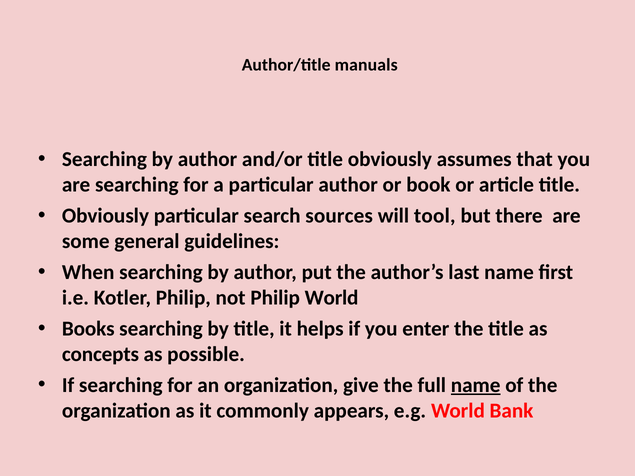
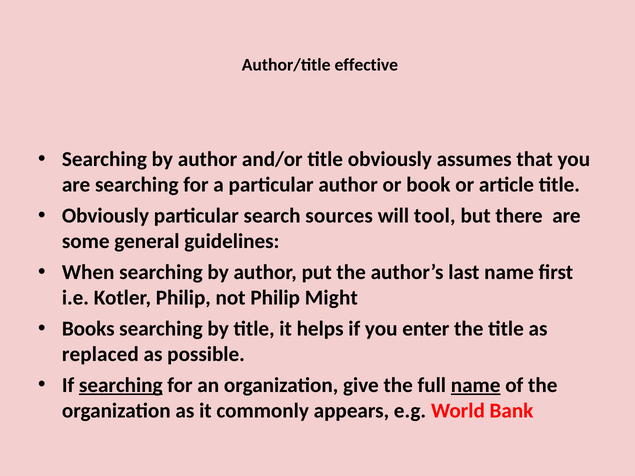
manuals: manuals -> effective (366, 65)
Philip World: World -> Might (331, 298)
concepts: concepts -> replaced (100, 354)
searching underline: none -> present (121, 385)
